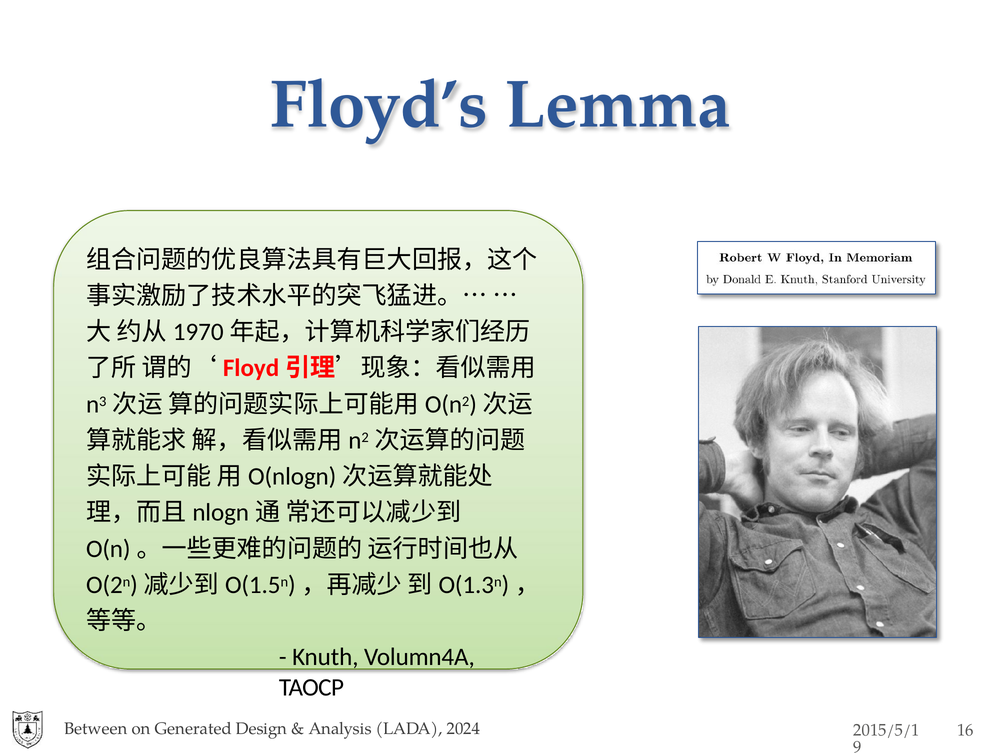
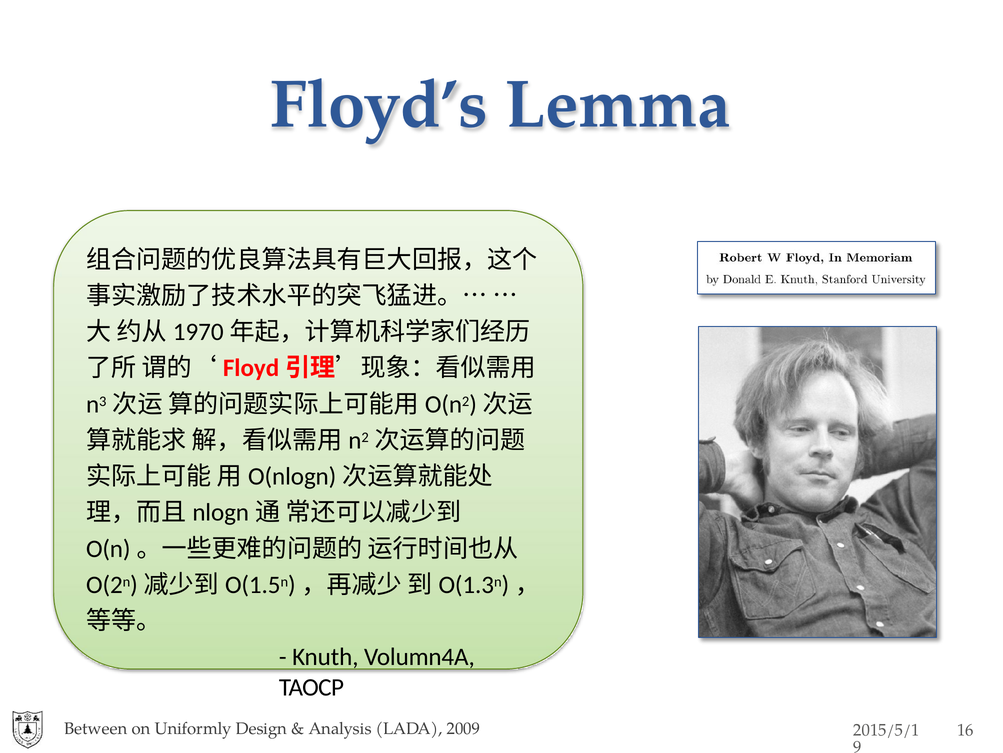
Generated: Generated -> Uniformly (193, 728)
2024: 2024 -> 2009 (463, 728)
